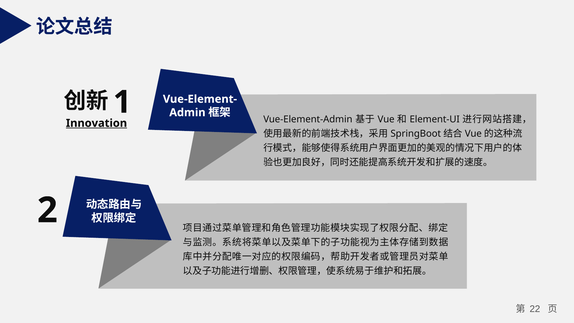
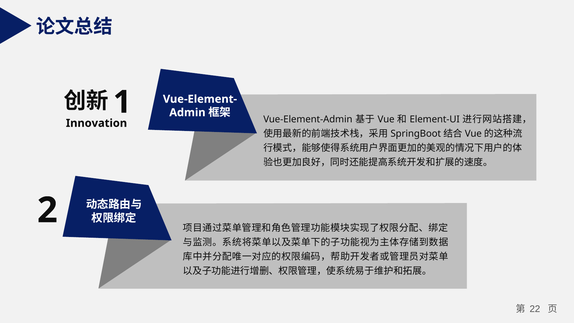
Innovation underline: present -> none (96, 123)
